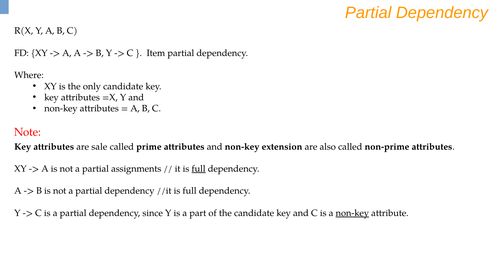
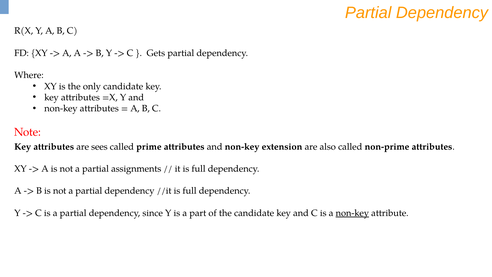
Item: Item -> Gets (156, 53)
sale: sale -> sees (99, 146)
full underline: present -> none (199, 169)
